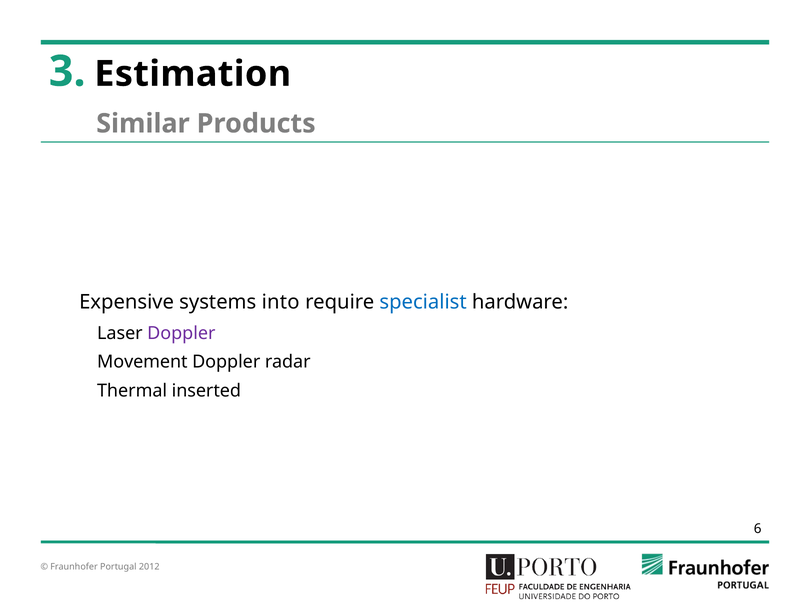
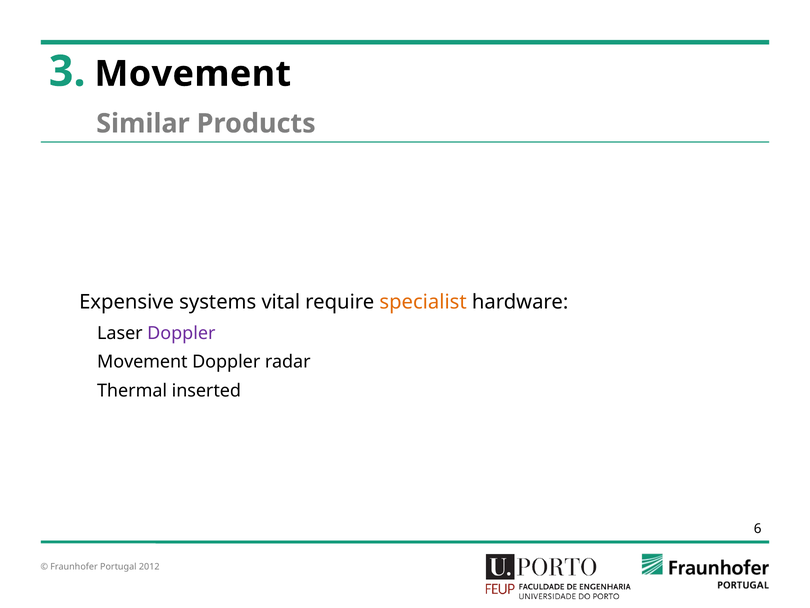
Estimation: Estimation -> Movement (193, 74)
into: into -> vital (281, 302)
specialist colour: blue -> orange (423, 302)
